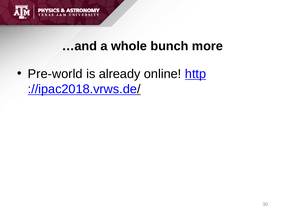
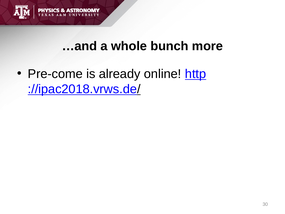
Pre-world: Pre-world -> Pre-come (55, 74)
